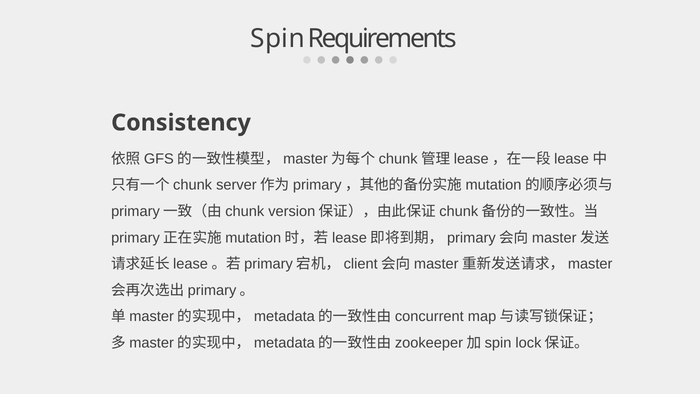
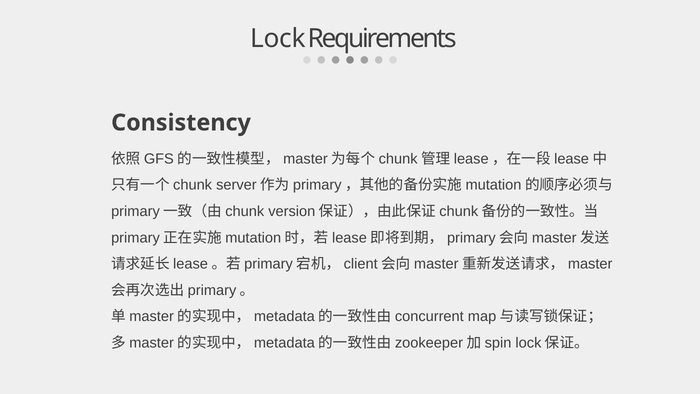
Spin: Spin -> Lock (278, 38)
